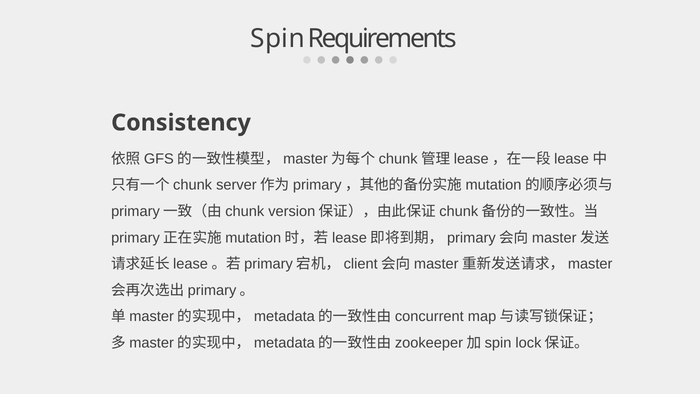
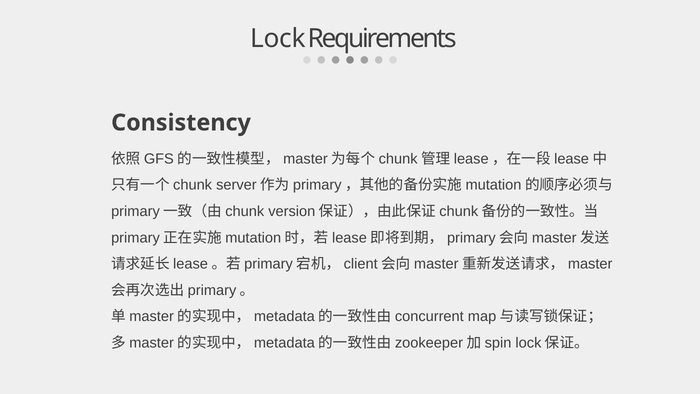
Spin: Spin -> Lock (278, 38)
